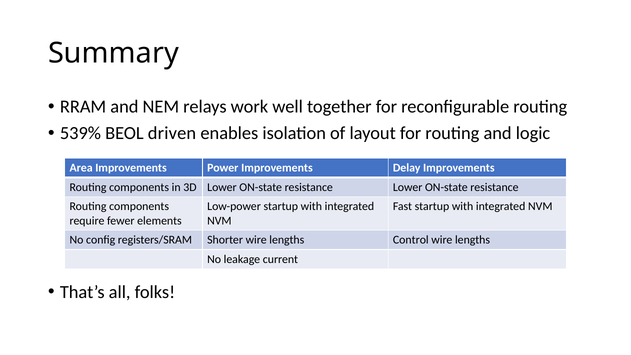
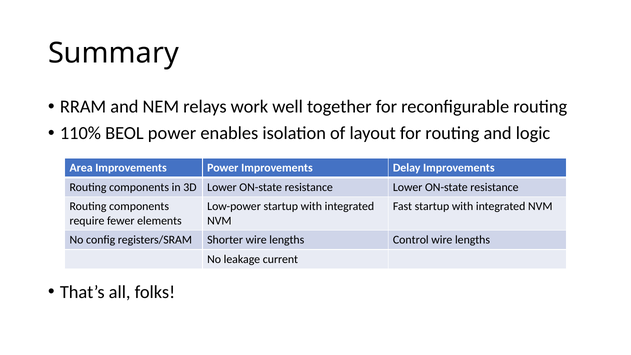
539%: 539% -> 110% (80, 133)
BEOL driven: driven -> power (172, 133)
